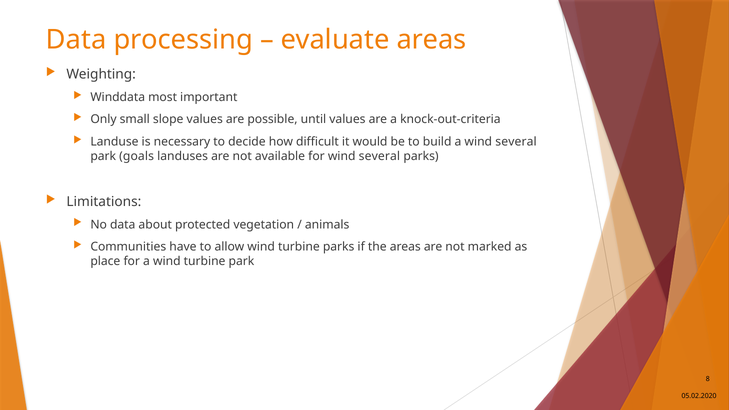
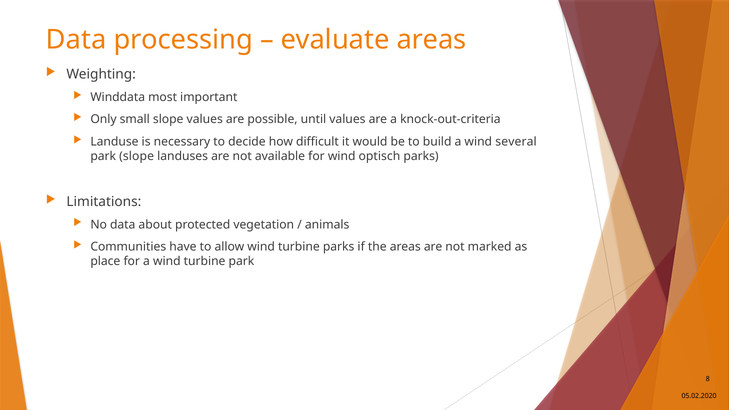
park goals: goals -> slope (137, 156)
for wind several: several -> optisch (379, 156)
